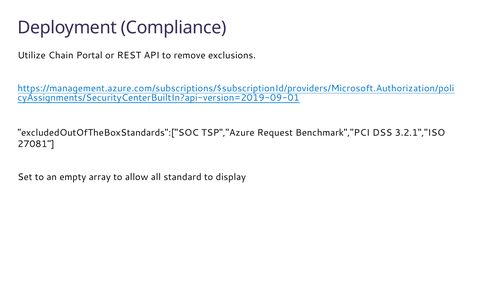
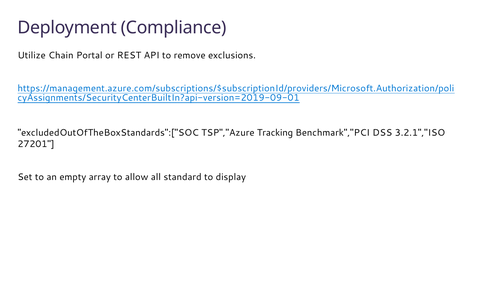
Request: Request -> Tracking (275, 133)
27081: 27081 -> 27201 (36, 144)
